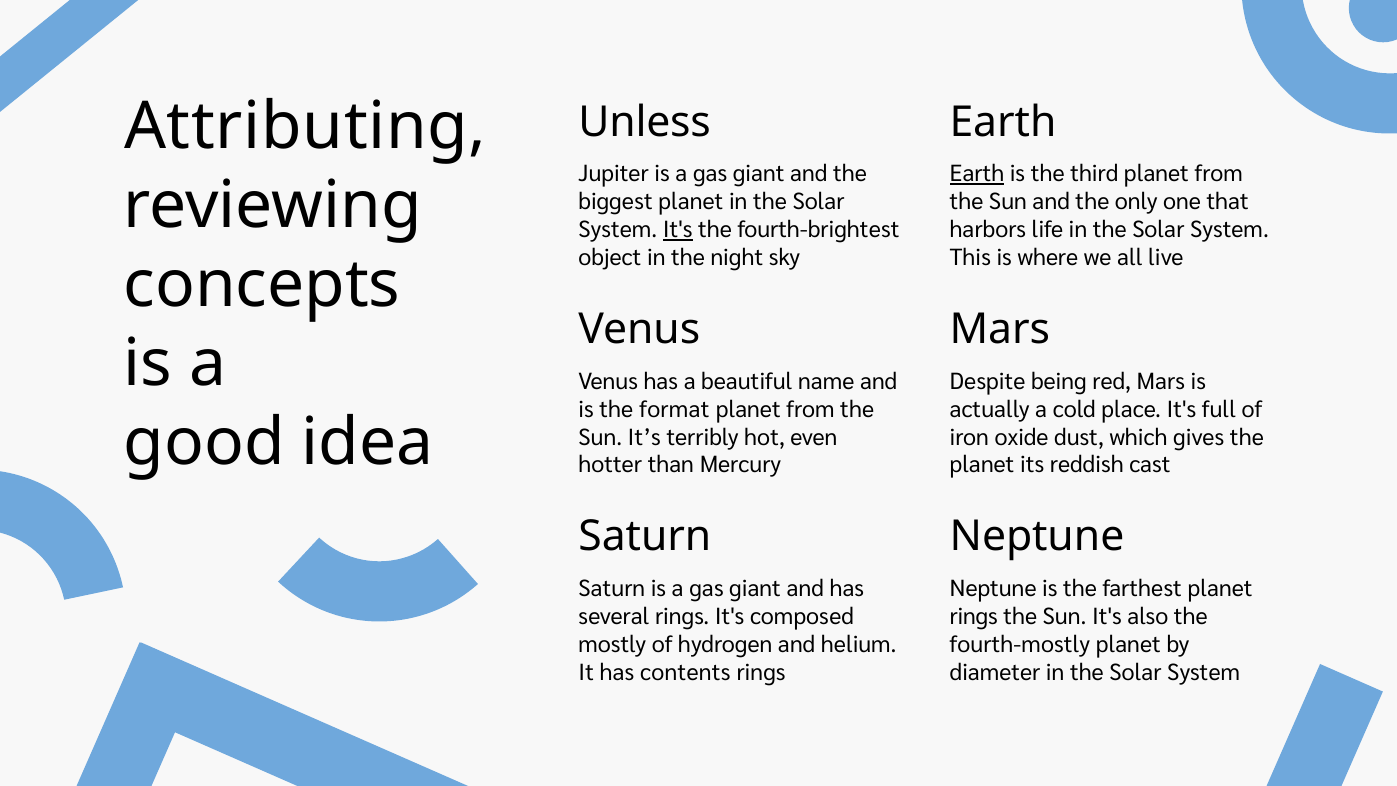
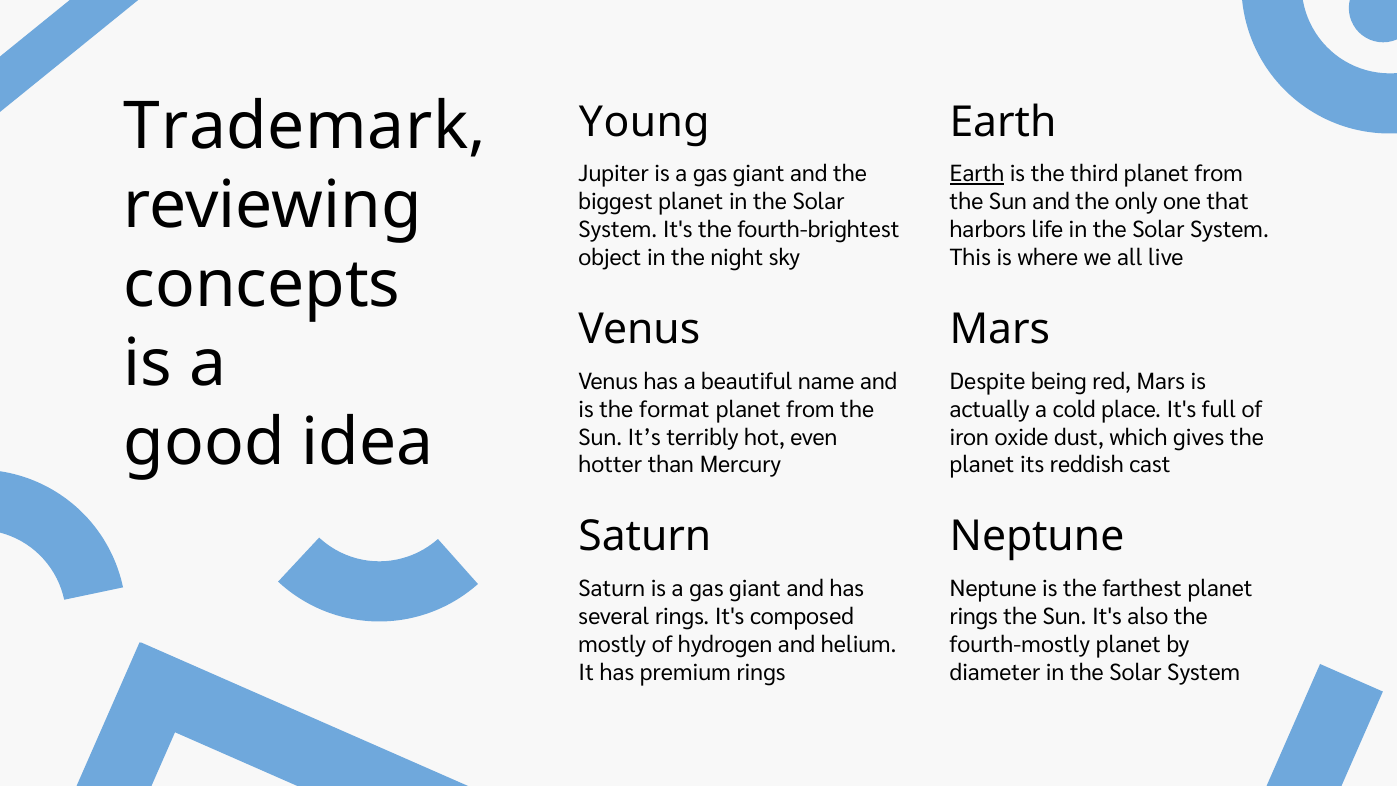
Attributing: Attributing -> Trademark (305, 126)
Unless: Unless -> Young (644, 122)
It's underline: present -> none (678, 230)
contents: contents -> premium (685, 673)
